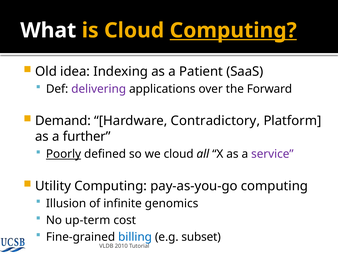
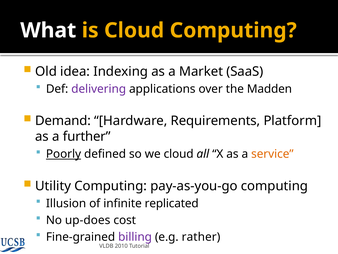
Computing underline: present -> none (233, 30)
Patient: Patient -> Market (201, 71)
Forward: Forward -> Madden (269, 89)
Contradictory: Contradictory -> Requirements (215, 121)
service colour: purple -> orange (272, 154)
genomics: genomics -> replicated (172, 203)
up-term: up-term -> up-does (88, 220)
billing colour: blue -> purple (135, 236)
subset: subset -> rather (201, 236)
